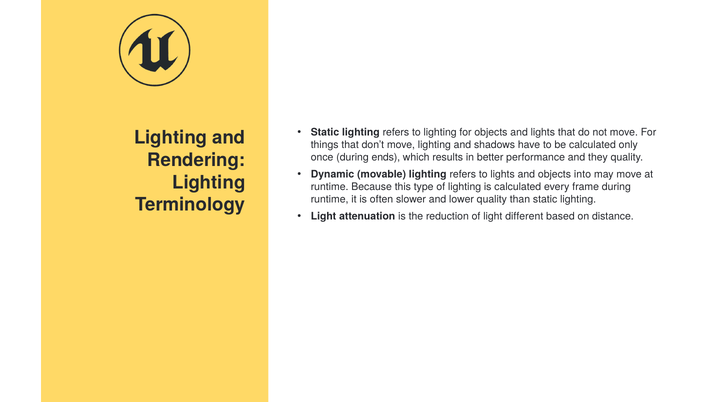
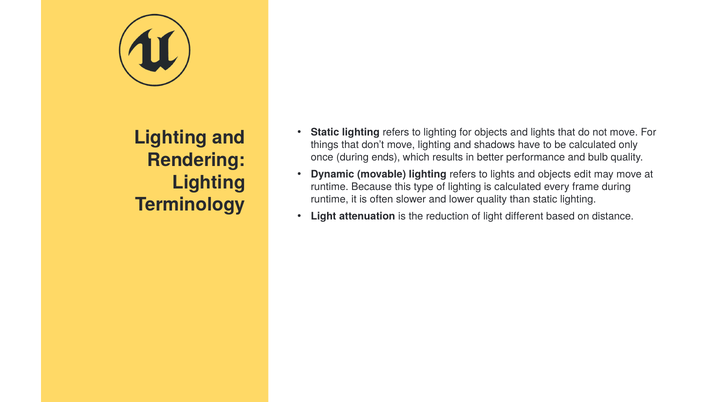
they: they -> bulb (598, 157)
into: into -> edit (582, 174)
